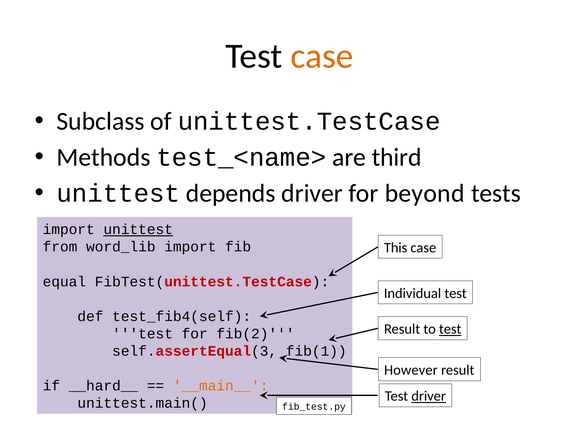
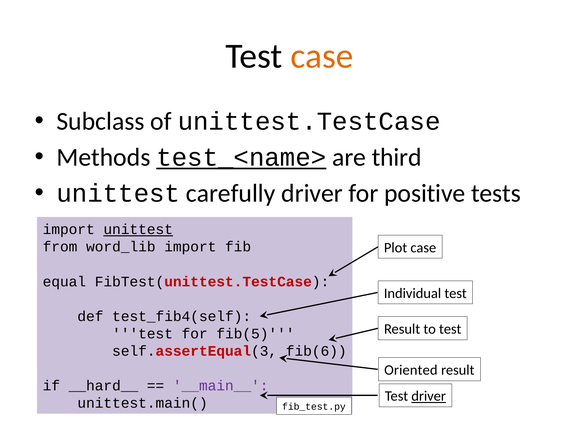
test_<name> underline: none -> present (241, 158)
depends: depends -> carefully (231, 194)
beyond: beyond -> positive (425, 194)
This: This -> Plot (396, 248)
test underline: present -> none (450, 329)
fib(2: fib(2 -> fib(5 (255, 334)
fib(1: fib(1 -> fib(6 (316, 351)
However: However -> Oriented (411, 370)
__main__ colour: orange -> purple (221, 386)
